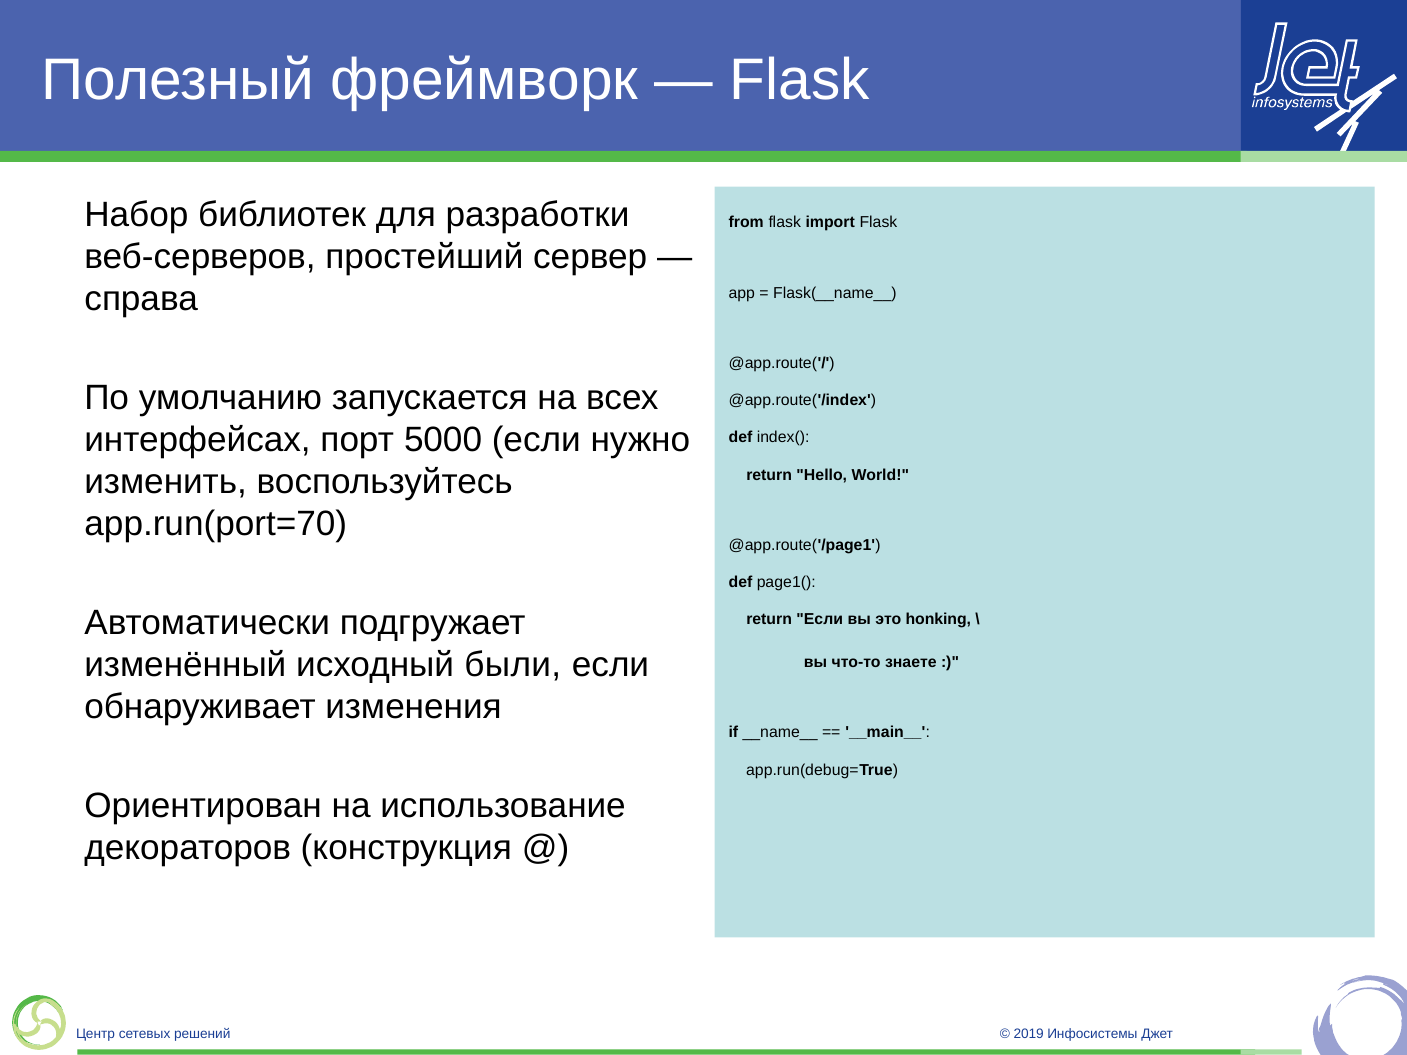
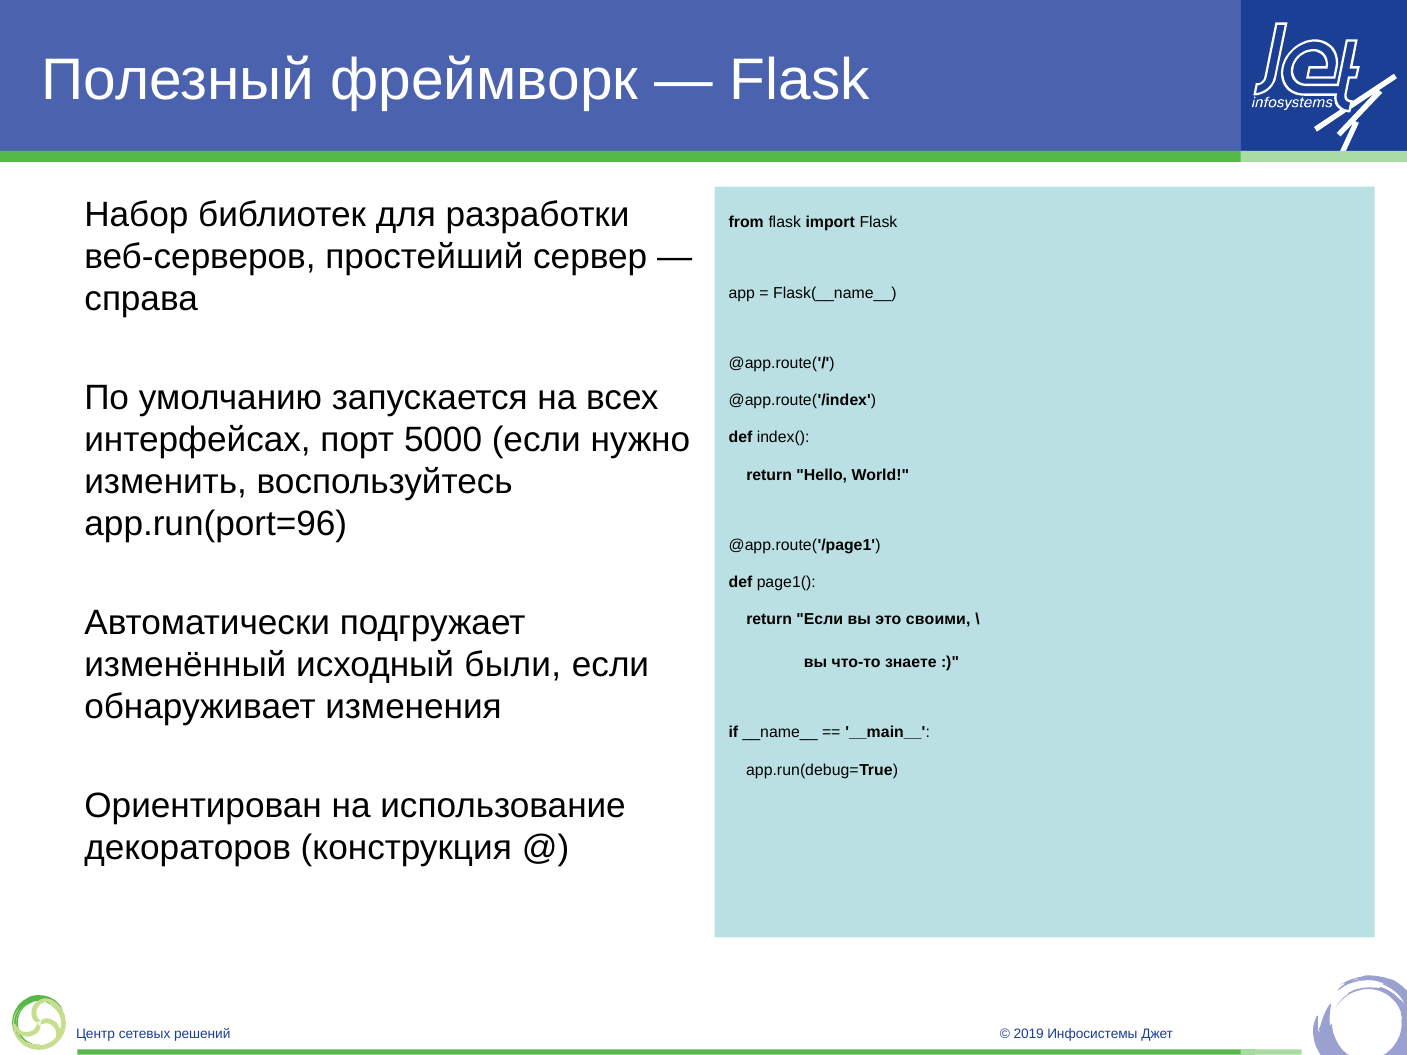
app.run(port=70: app.run(port=70 -> app.run(port=96 (216, 524)
honking: honking -> своими (938, 620)
